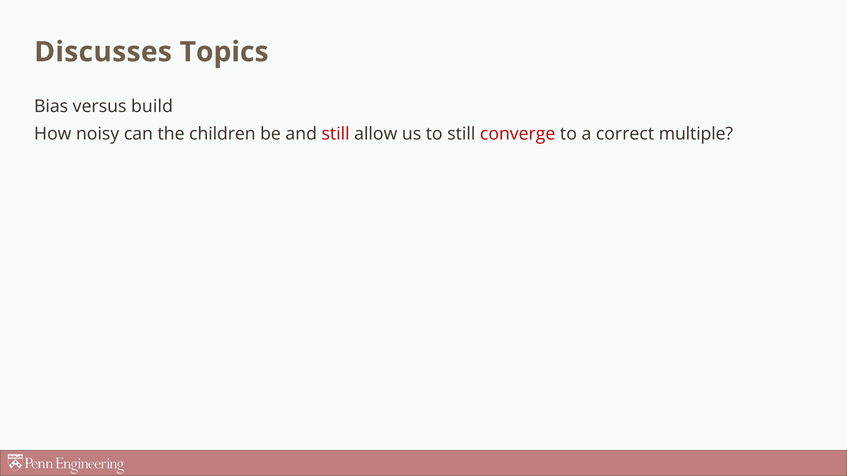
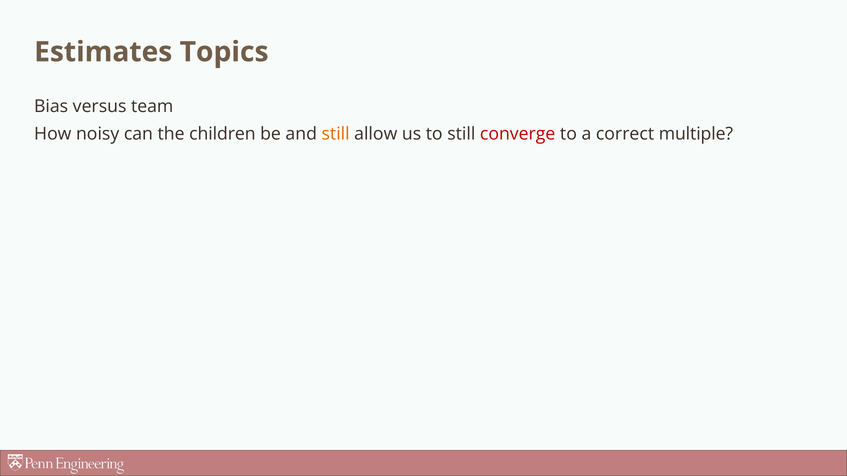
Discusses: Discusses -> Estimates (103, 52)
build: build -> team (152, 106)
still colour: red -> orange (336, 134)
